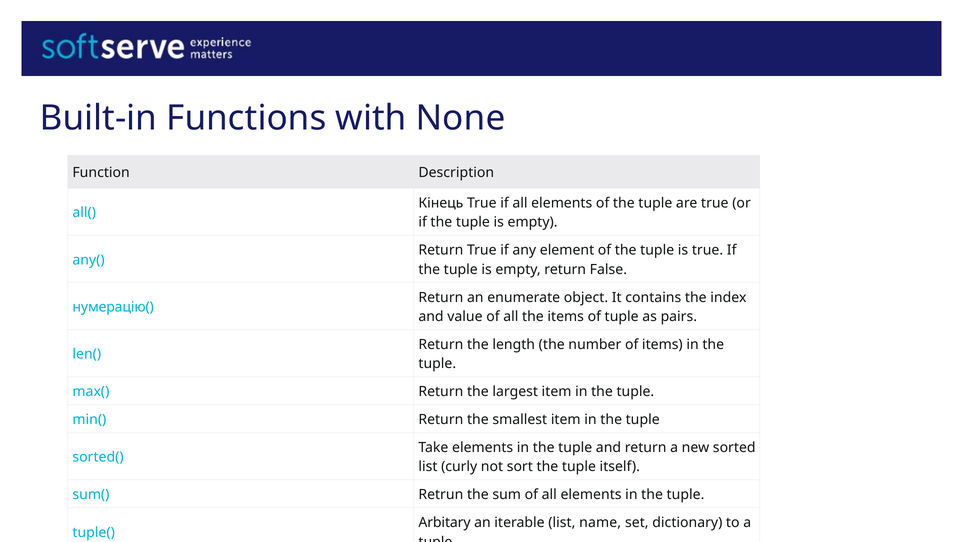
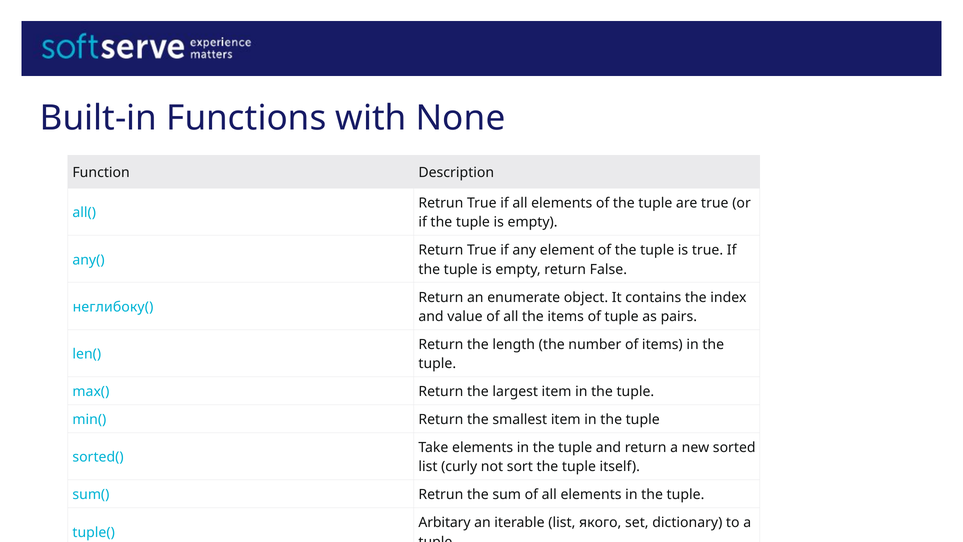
Кінець: Кінець -> Retrun (441, 203)
нумерацію(: нумерацію( -> неглибоку( (113, 307)
name: name -> якого (600, 523)
